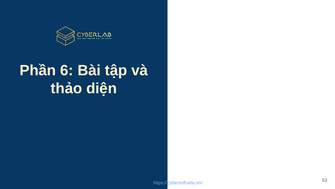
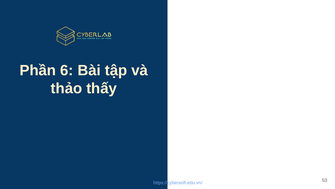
diện: diện -> thấy (102, 88)
